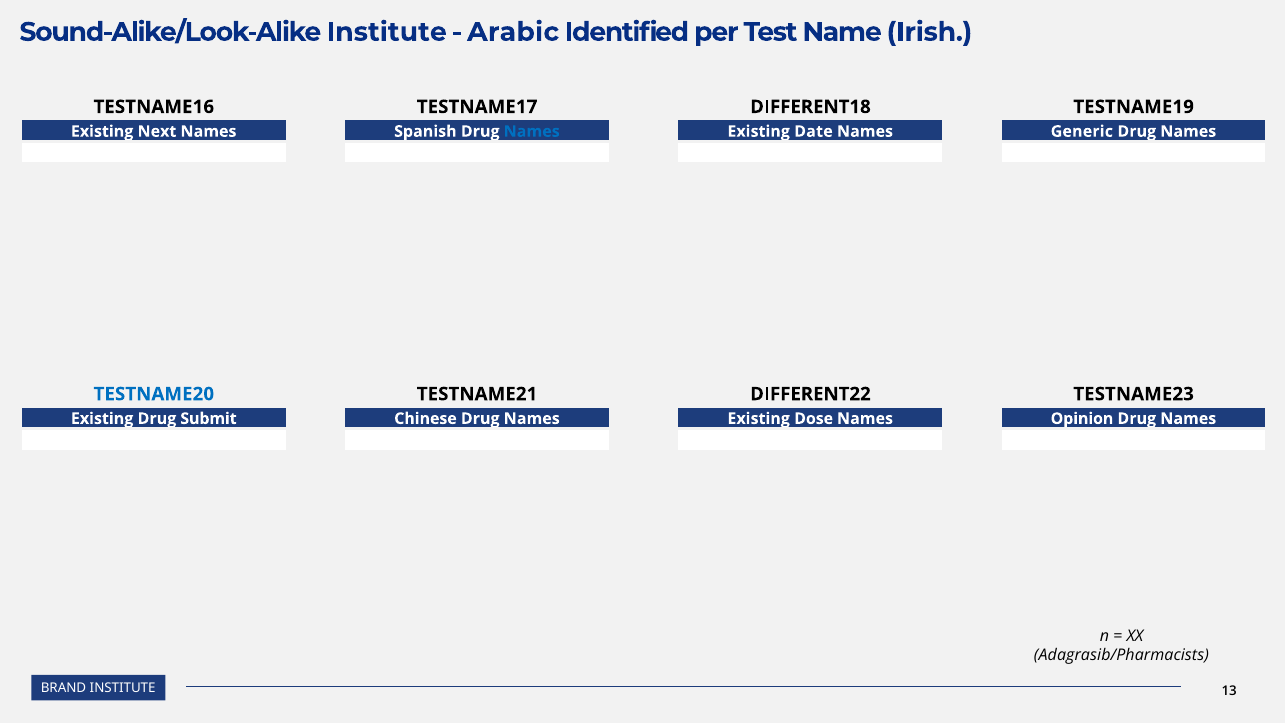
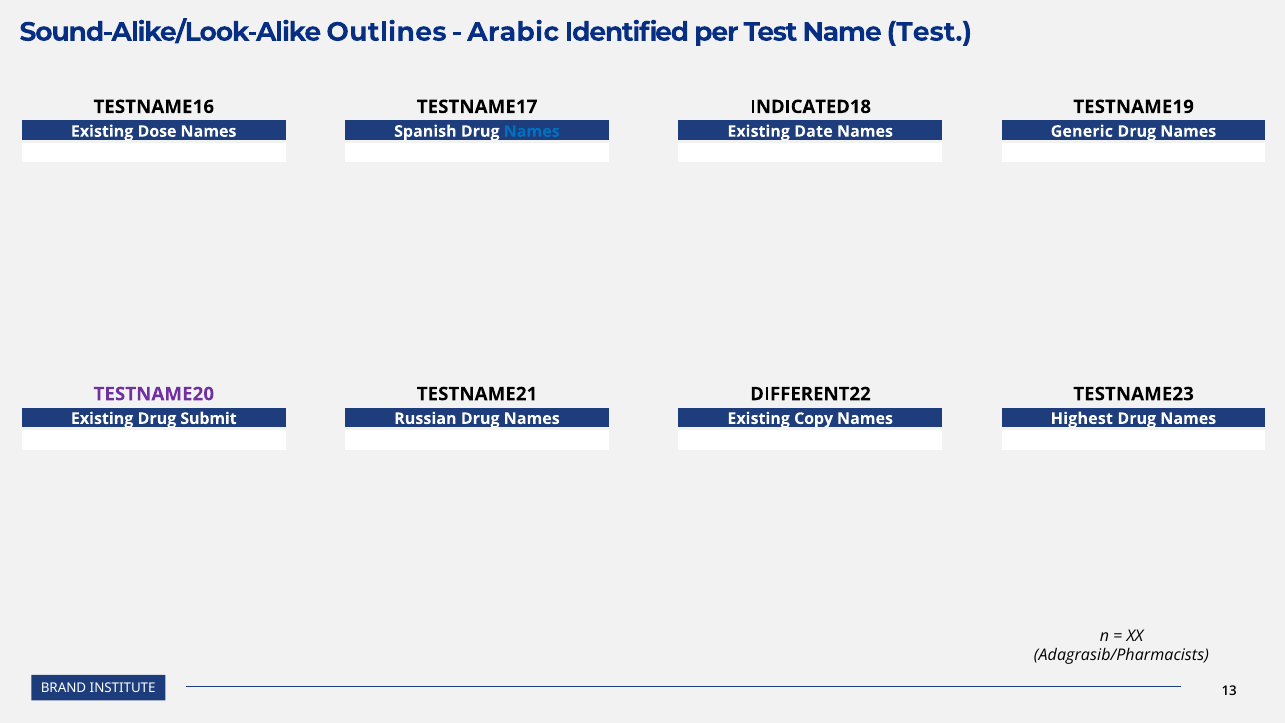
Sound-Alike/Look-Alike Institute: Institute -> Outlines (386, 32)
Name Irish: Irish -> Test (929, 32)
DIFFERENT18: DIFFERENT18 -> INDICATED18 (810, 107)
Next: Next -> Dose (157, 131)
TESTNAME20 colour: blue -> purple (154, 394)
Chinese: Chinese -> Russian (425, 419)
Dose: Dose -> Copy (814, 419)
Opinion: Opinion -> Highest (1082, 419)
